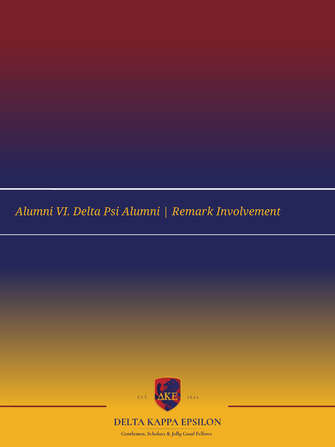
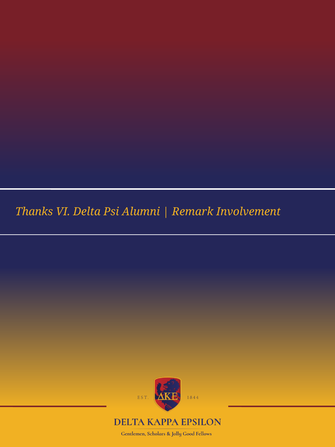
Alumni: Alumni -> Thanks (34, 212)
